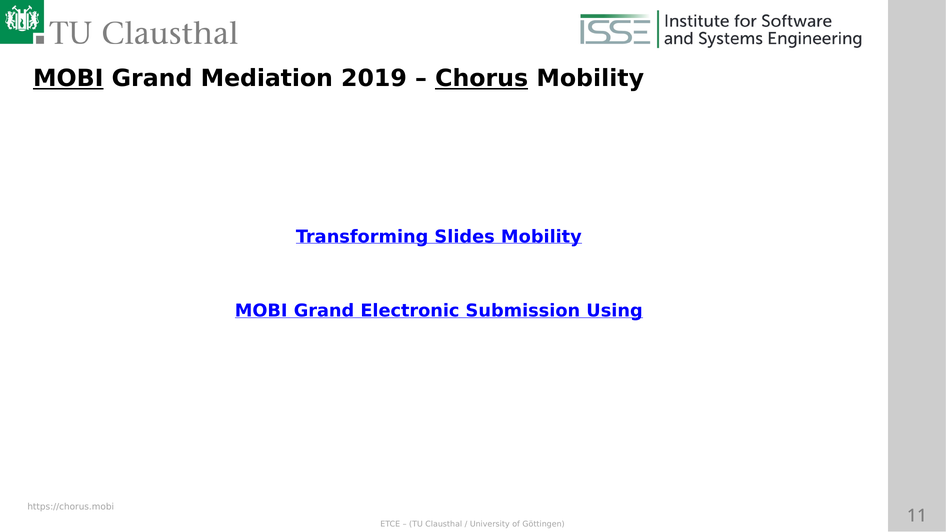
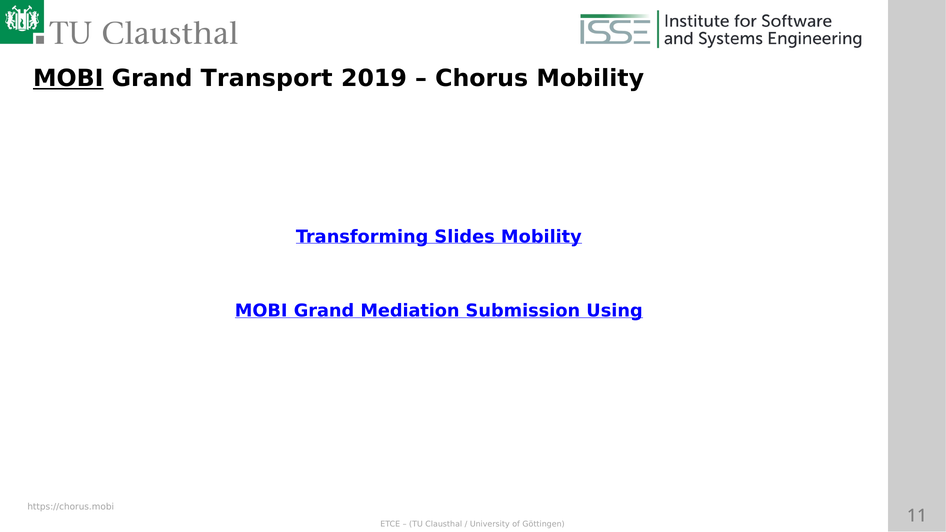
Mediation: Mediation -> Transport (267, 79)
Chorus underline: present -> none (482, 79)
Electronic: Electronic -> Mediation (410, 311)
